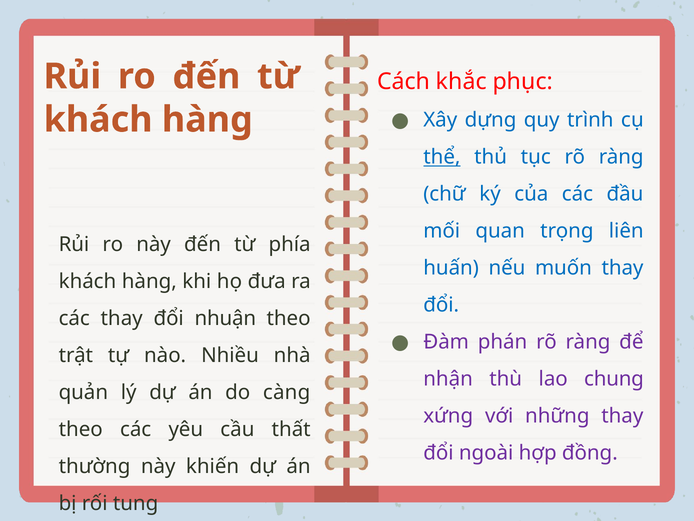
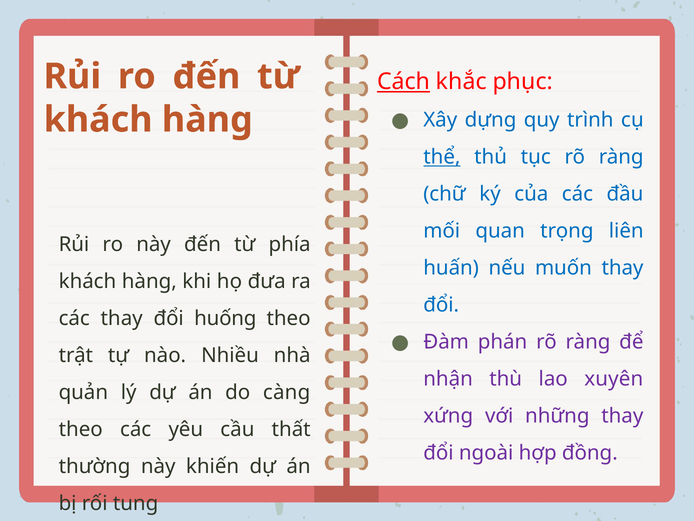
Cách underline: none -> present (404, 82)
nhuận: nhuận -> huống (225, 318)
chung: chung -> xuyên (614, 379)
